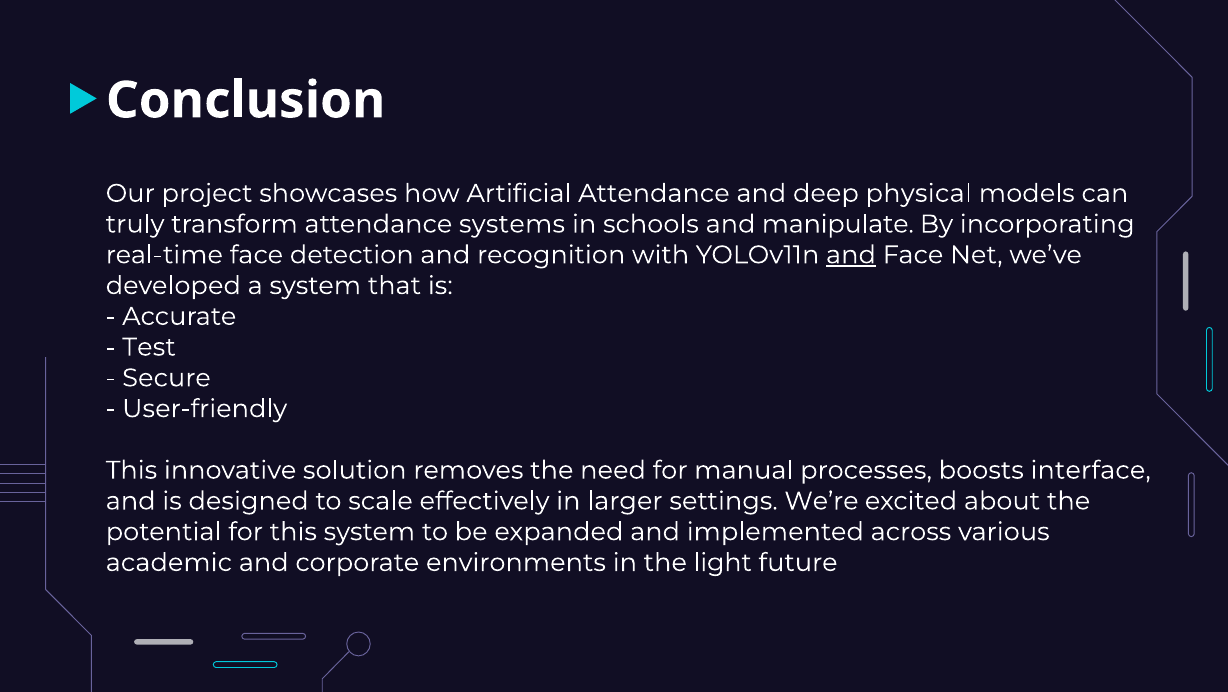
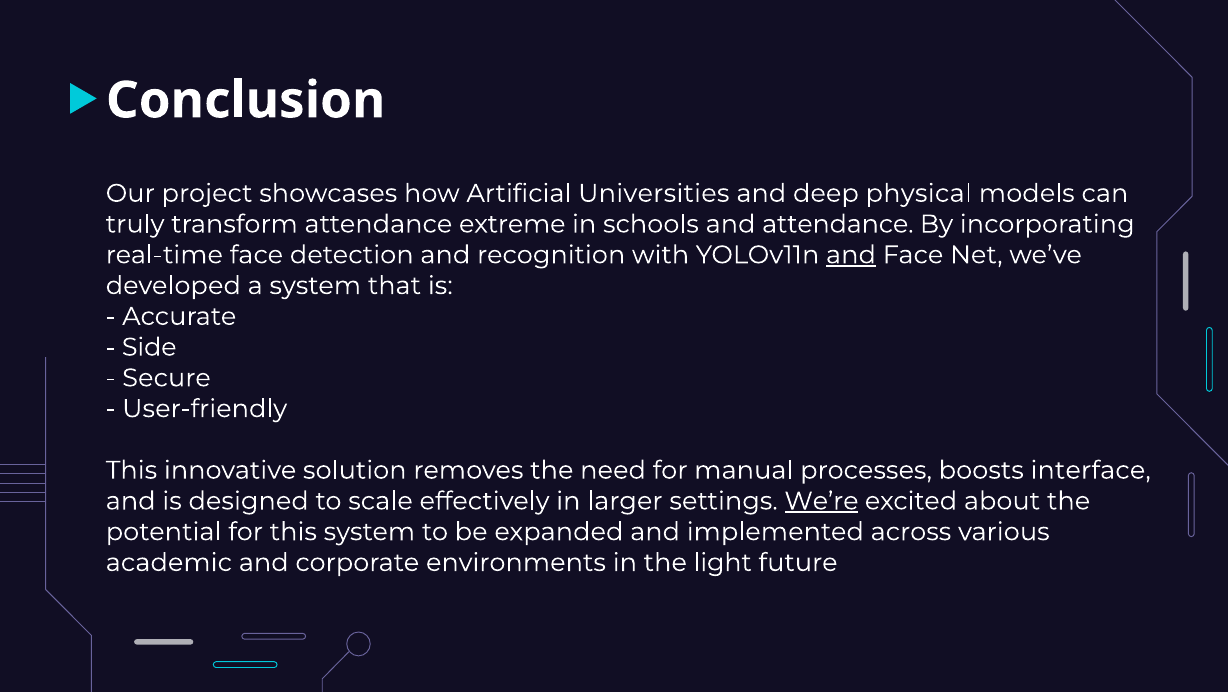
Artificial Attendance: Attendance -> Universities (654, 193)
systems: systems -> extreme (512, 224)
and manipulate: manipulate -> attendance (838, 224)
Test: Test -> Side (149, 347)
We’re underline: none -> present (821, 501)
